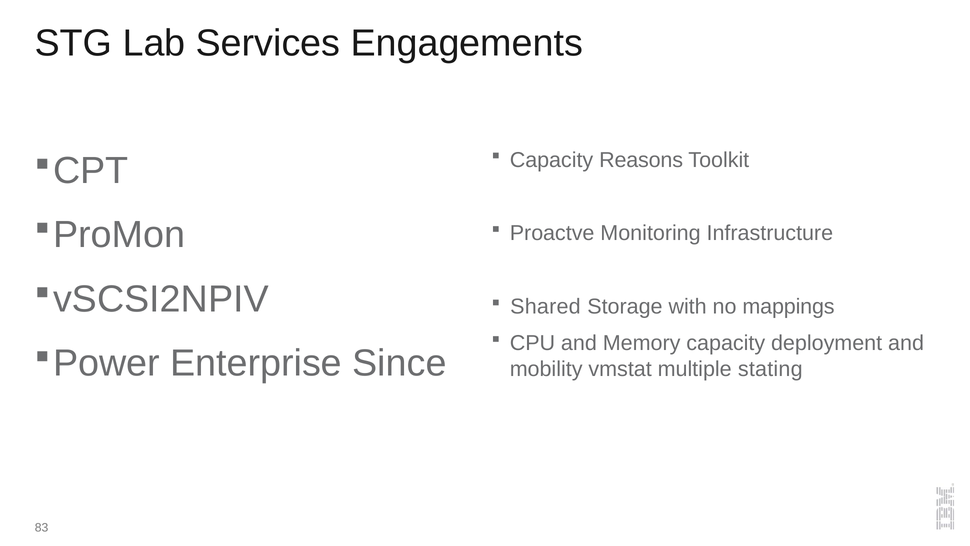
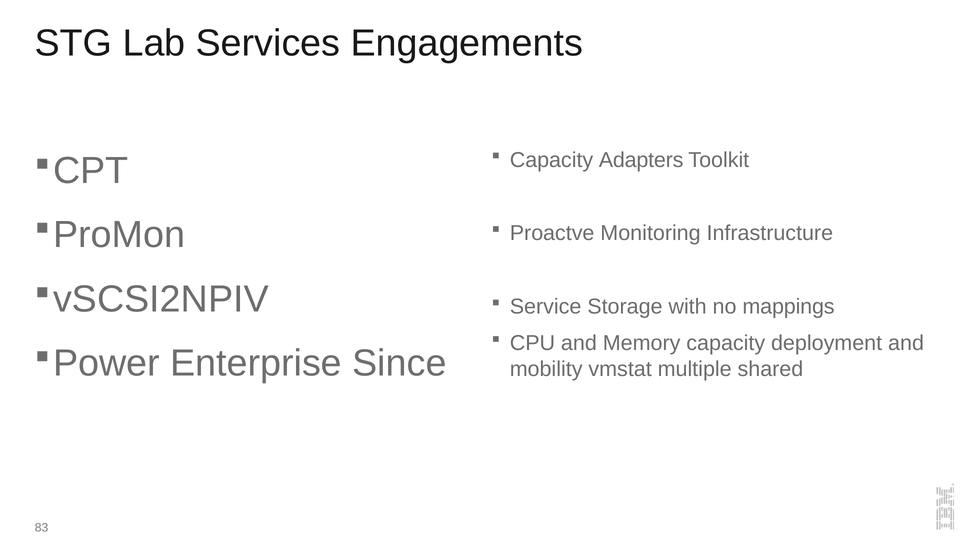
Reasons: Reasons -> Adapters (641, 160)
Shared: Shared -> Service (546, 306)
stating: stating -> shared (770, 369)
